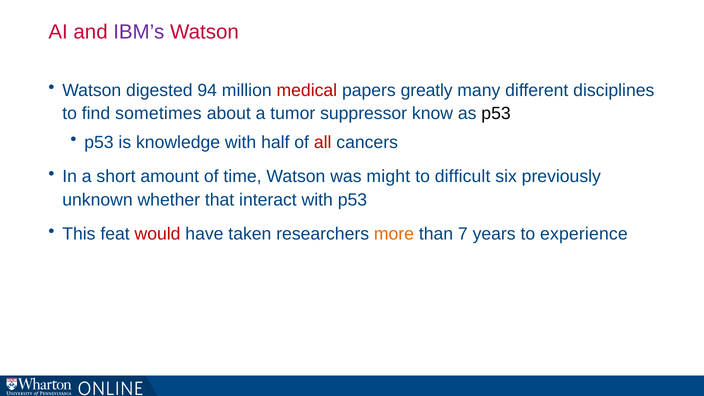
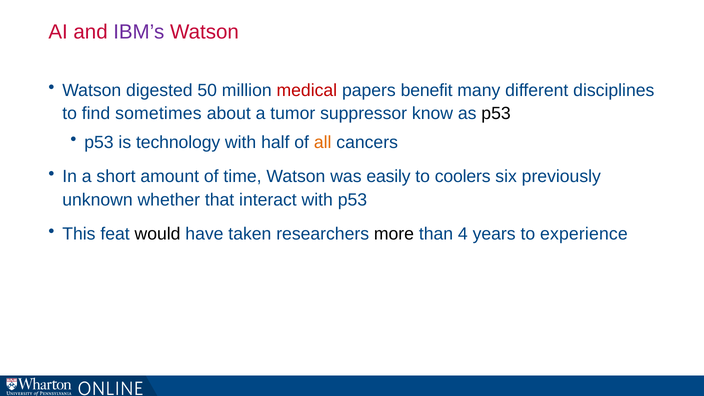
94: 94 -> 50 (207, 90)
greatly: greatly -> benefit (427, 90)
knowledge: knowledge -> technology (178, 142)
all colour: red -> orange (323, 142)
might: might -> easily (388, 177)
difficult: difficult -> coolers (463, 177)
would colour: red -> black (158, 234)
more colour: orange -> black (394, 234)
7: 7 -> 4 (463, 234)
